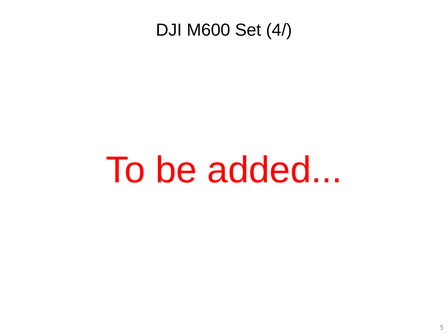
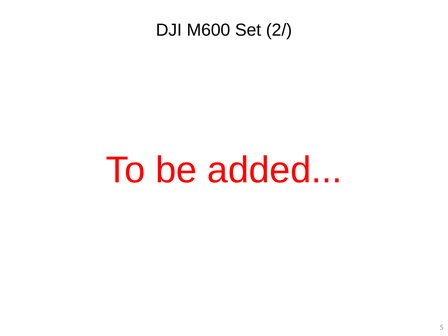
4/: 4/ -> 2/ (279, 30)
